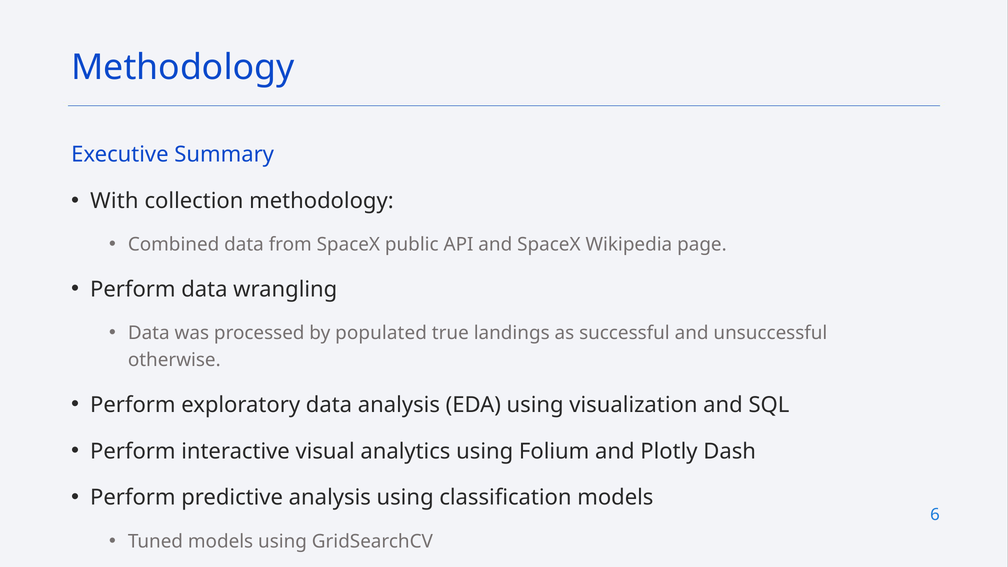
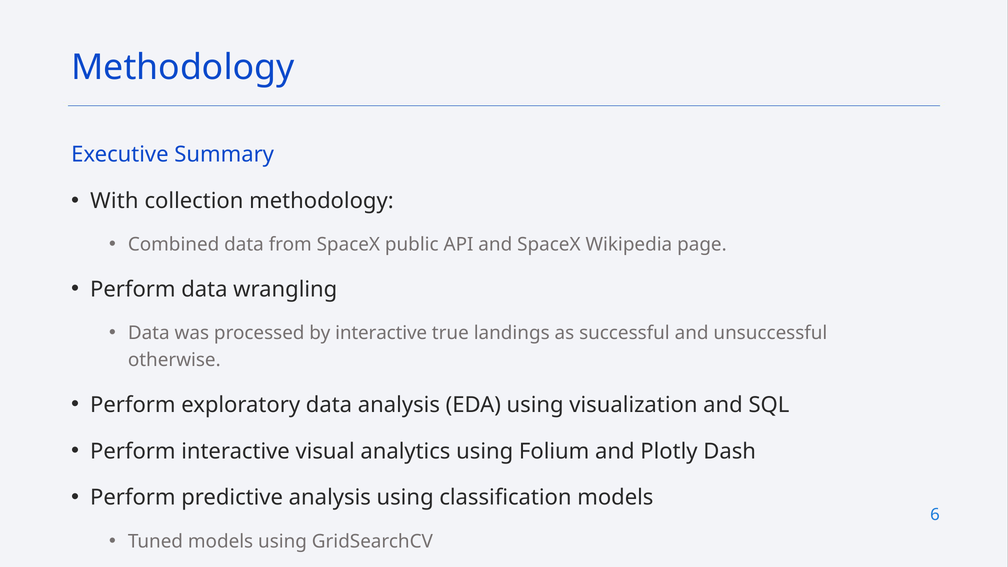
by populated: populated -> interactive (381, 333)
